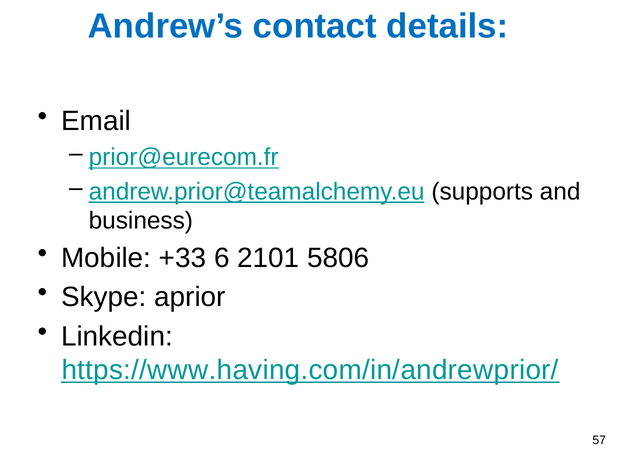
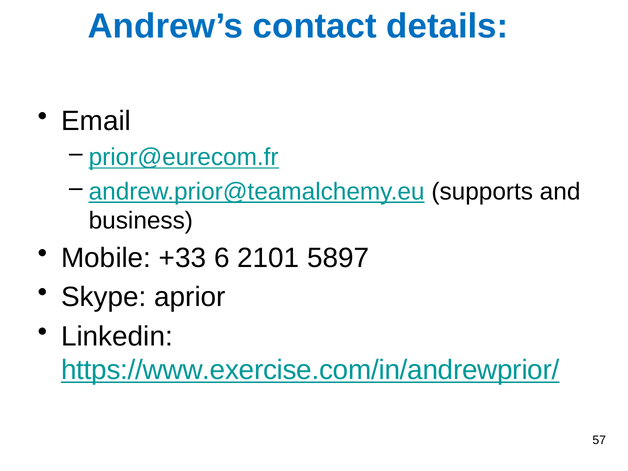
5806: 5806 -> 5897 (338, 258)
https://www.having.com/in/andrewprior/: https://www.having.com/in/andrewprior/ -> https://www.exercise.com/in/andrewprior/ (310, 370)
